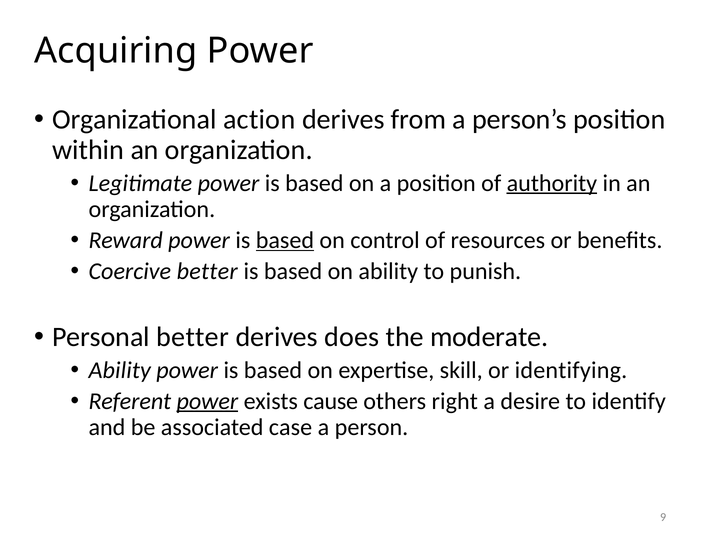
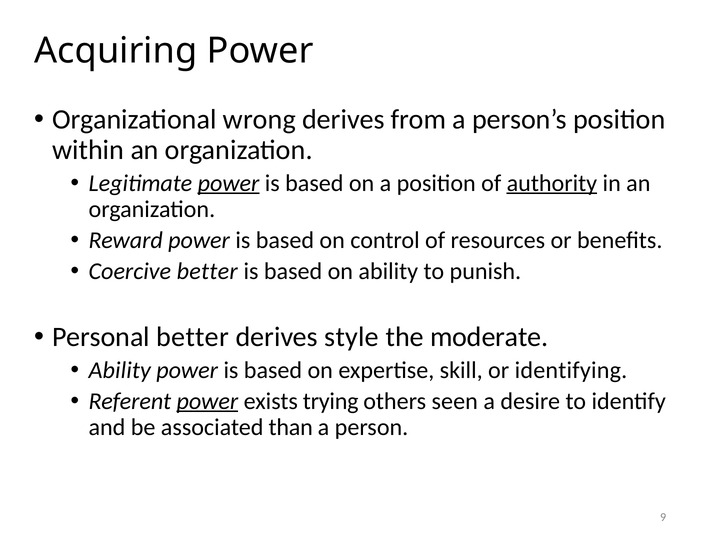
action: action -> wrong (259, 120)
power underline: none -> present (228, 183)
based underline: present -> none (285, 240)
does: does -> style (352, 337)
cause: cause -> trying (331, 401)
right: right -> seen (455, 401)
case: case -> than (291, 427)
